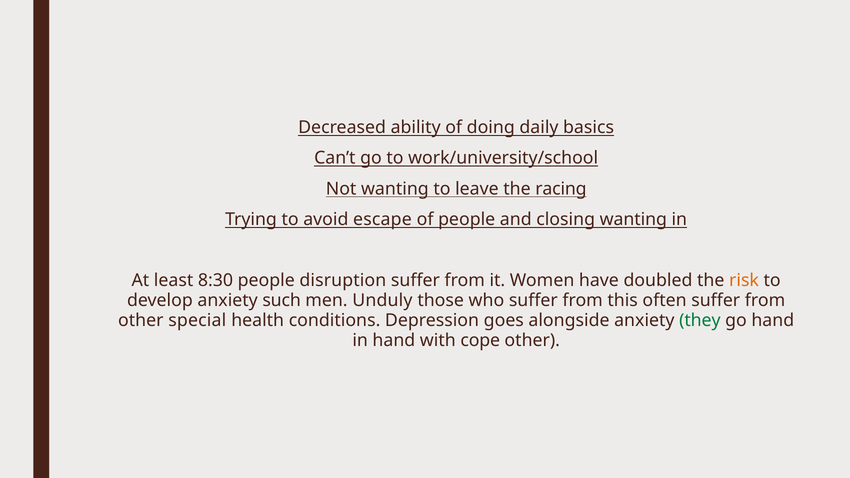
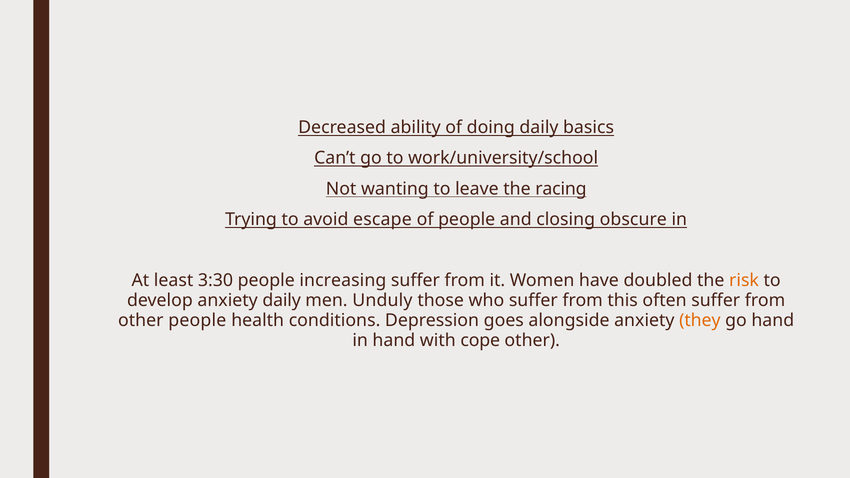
closing wanting: wanting -> obscure (633, 219)
8:30: 8:30 -> 3:30 (215, 281)
disruption: disruption -> increasing (343, 281)
anxiety such: such -> daily (282, 301)
other special: special -> people (197, 320)
they colour: green -> orange (700, 320)
